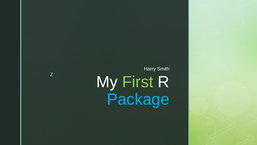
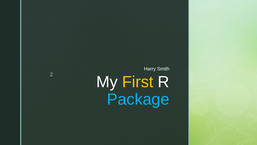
First colour: light green -> yellow (138, 82)
